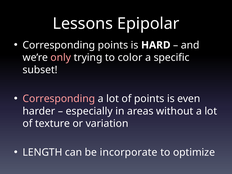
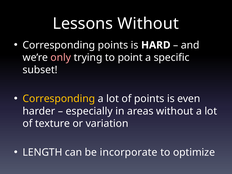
Lessons Epipolar: Epipolar -> Without (148, 24)
color: color -> point (130, 57)
Corresponding colour: pink -> yellow (59, 99)
